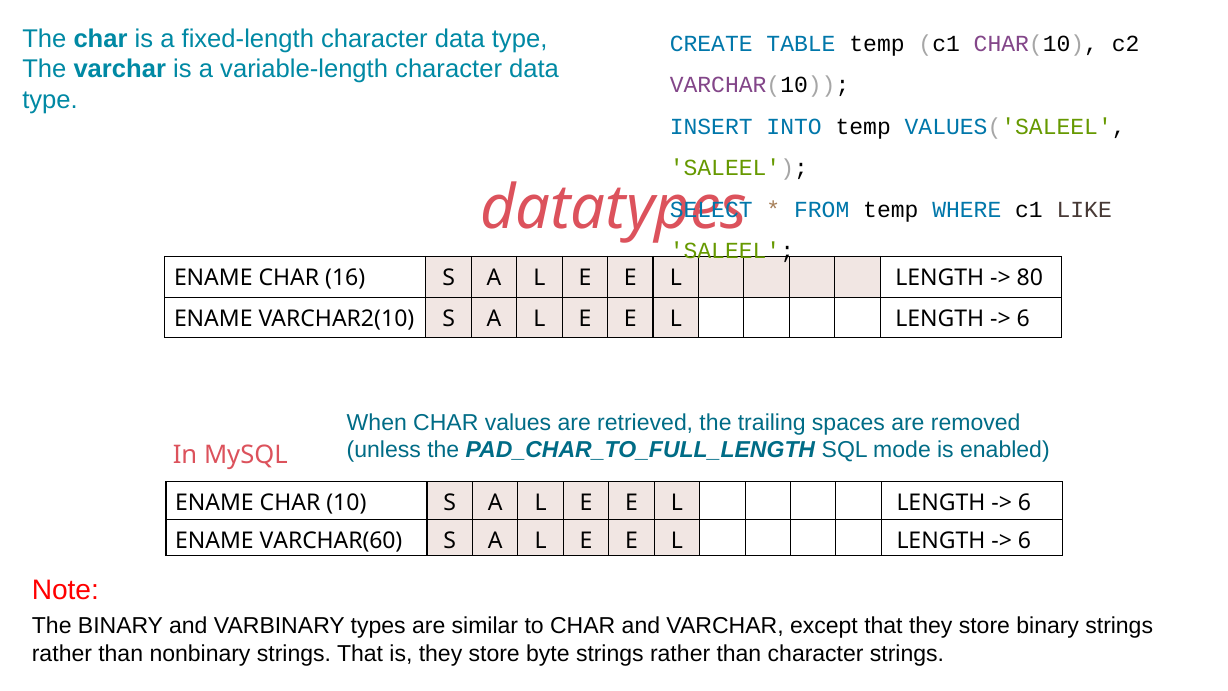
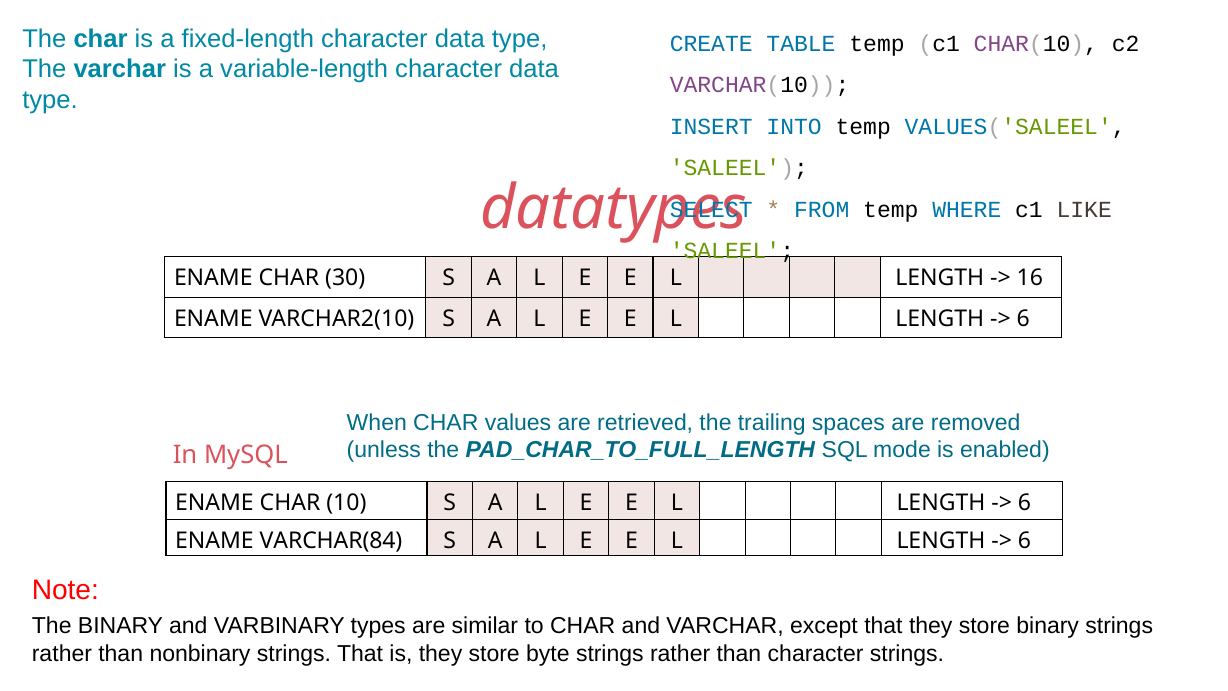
16: 16 -> 30 (345, 278)
80: 80 -> 16 (1030, 278)
VARCHAR(60: VARCHAR(60 -> VARCHAR(84 (331, 540)
